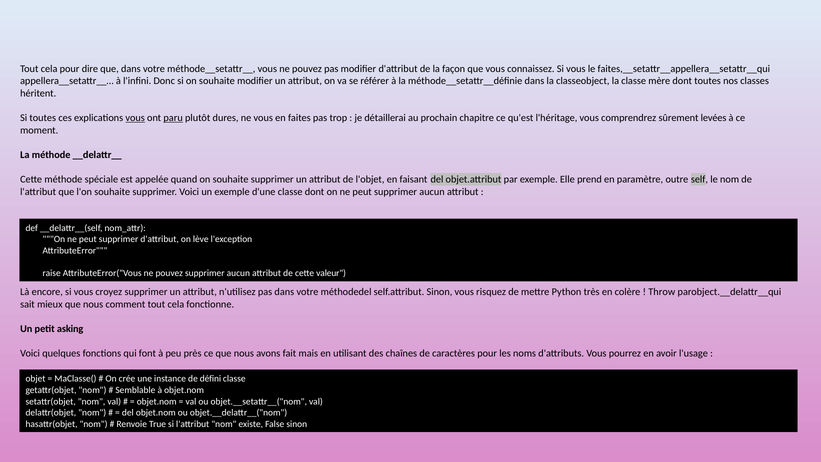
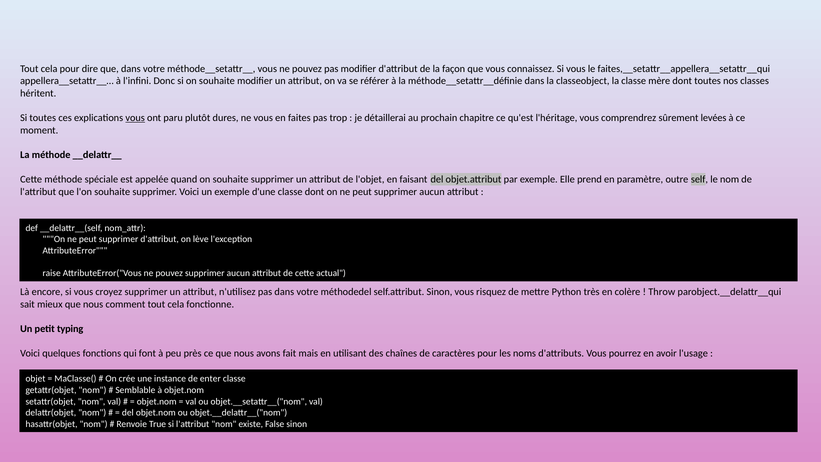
paru underline: present -> none (173, 118)
valeur: valeur -> actual (331, 273)
asking: asking -> typing (70, 329)
défini: défini -> enter (210, 379)
